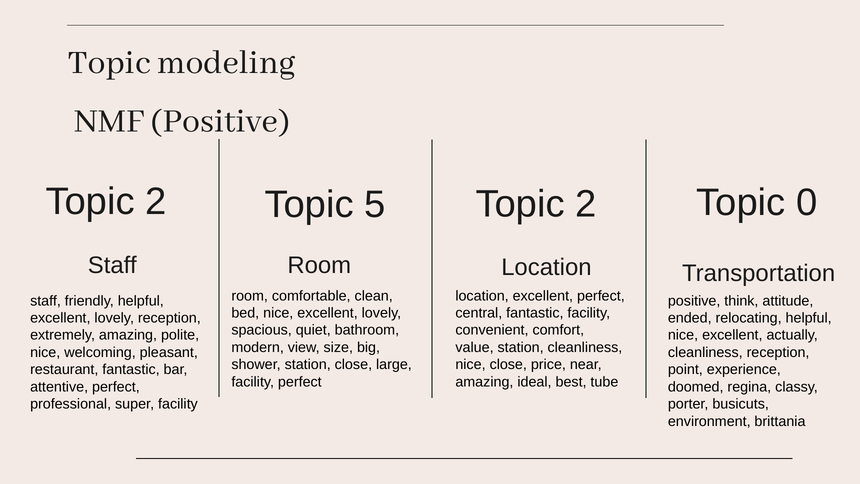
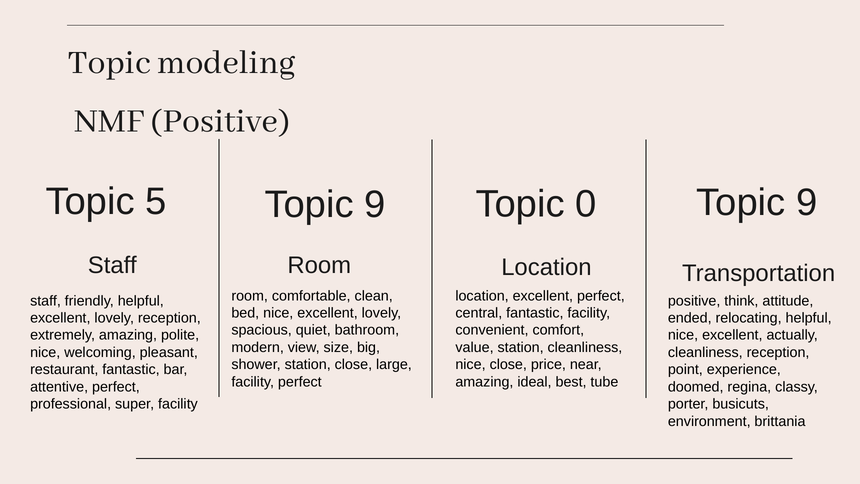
2: 2 -> 5 (156, 202)
0: 0 -> 9 (807, 203)
5: 5 -> 9 (375, 205)
2: 2 -> 0 (586, 204)
